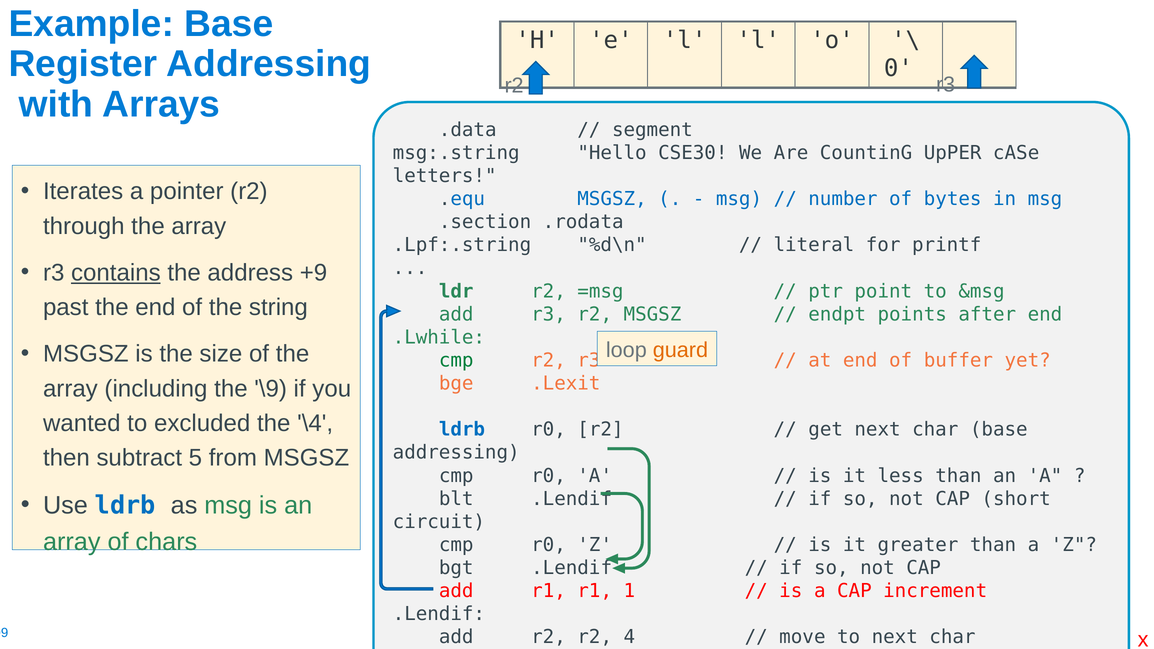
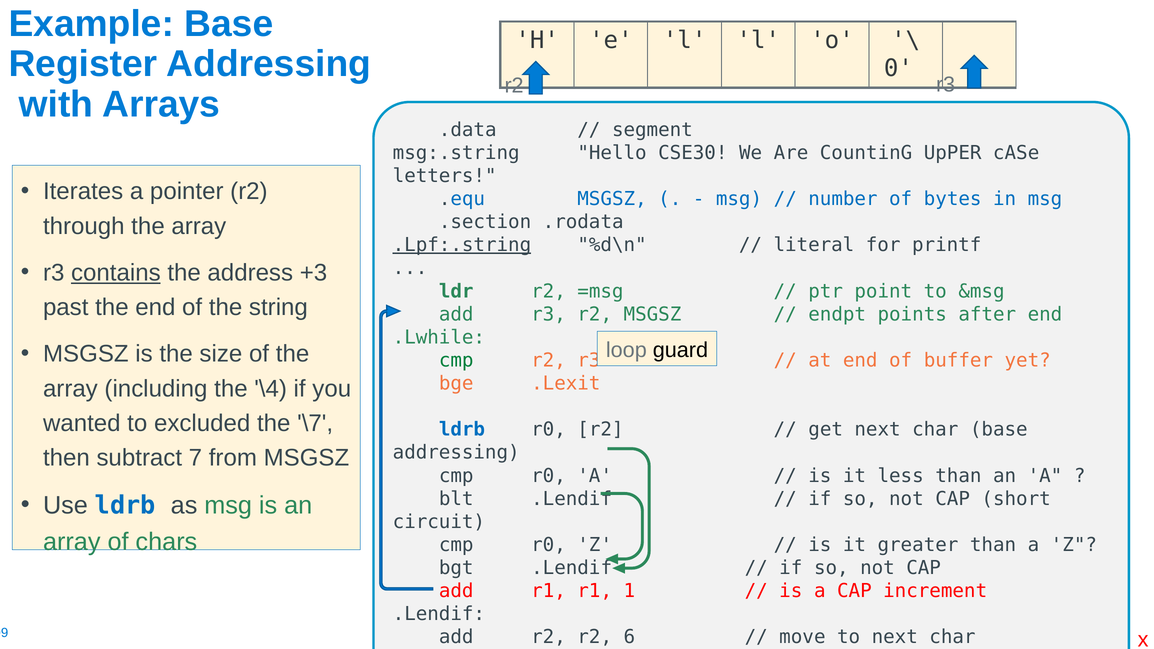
.Lpf:.string underline: none -> present (462, 245)
+9: +9 -> +3 (314, 273)
guard colour: orange -> black (680, 350)
\9: \9 -> \4 (271, 389)
\4: \4 -> \7 (315, 423)
5: 5 -> 7 (195, 458)
4: 4 -> 6 (629, 637)
